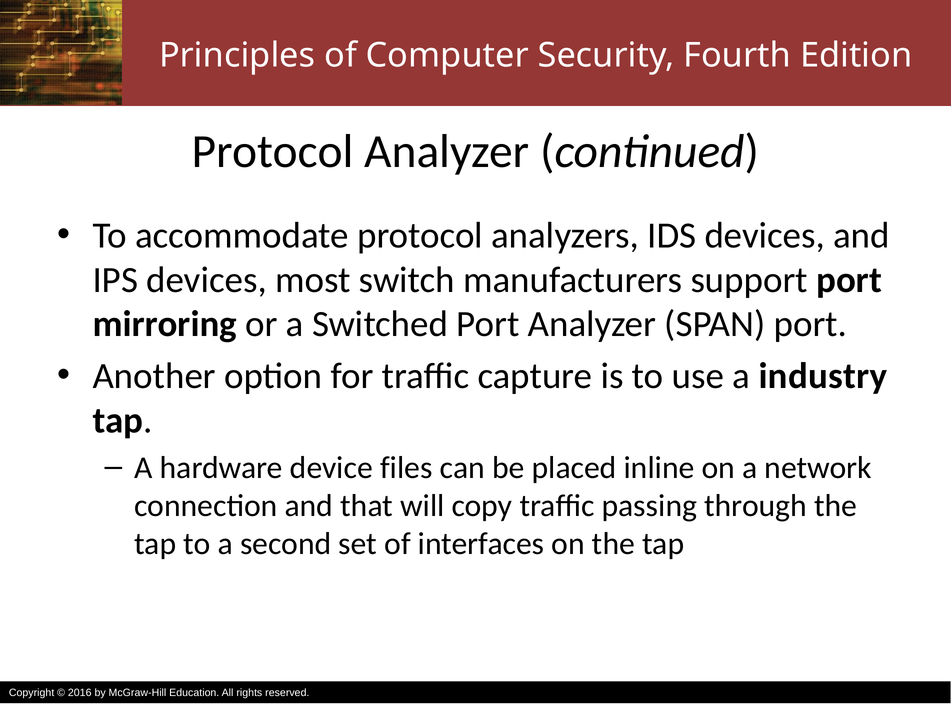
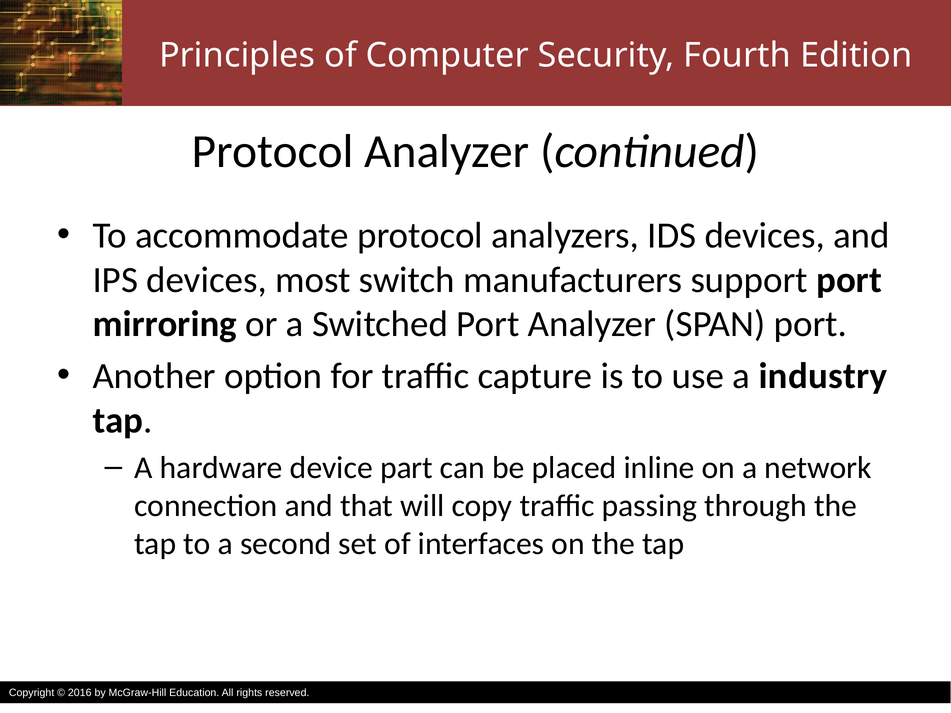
files: files -> part (406, 468)
